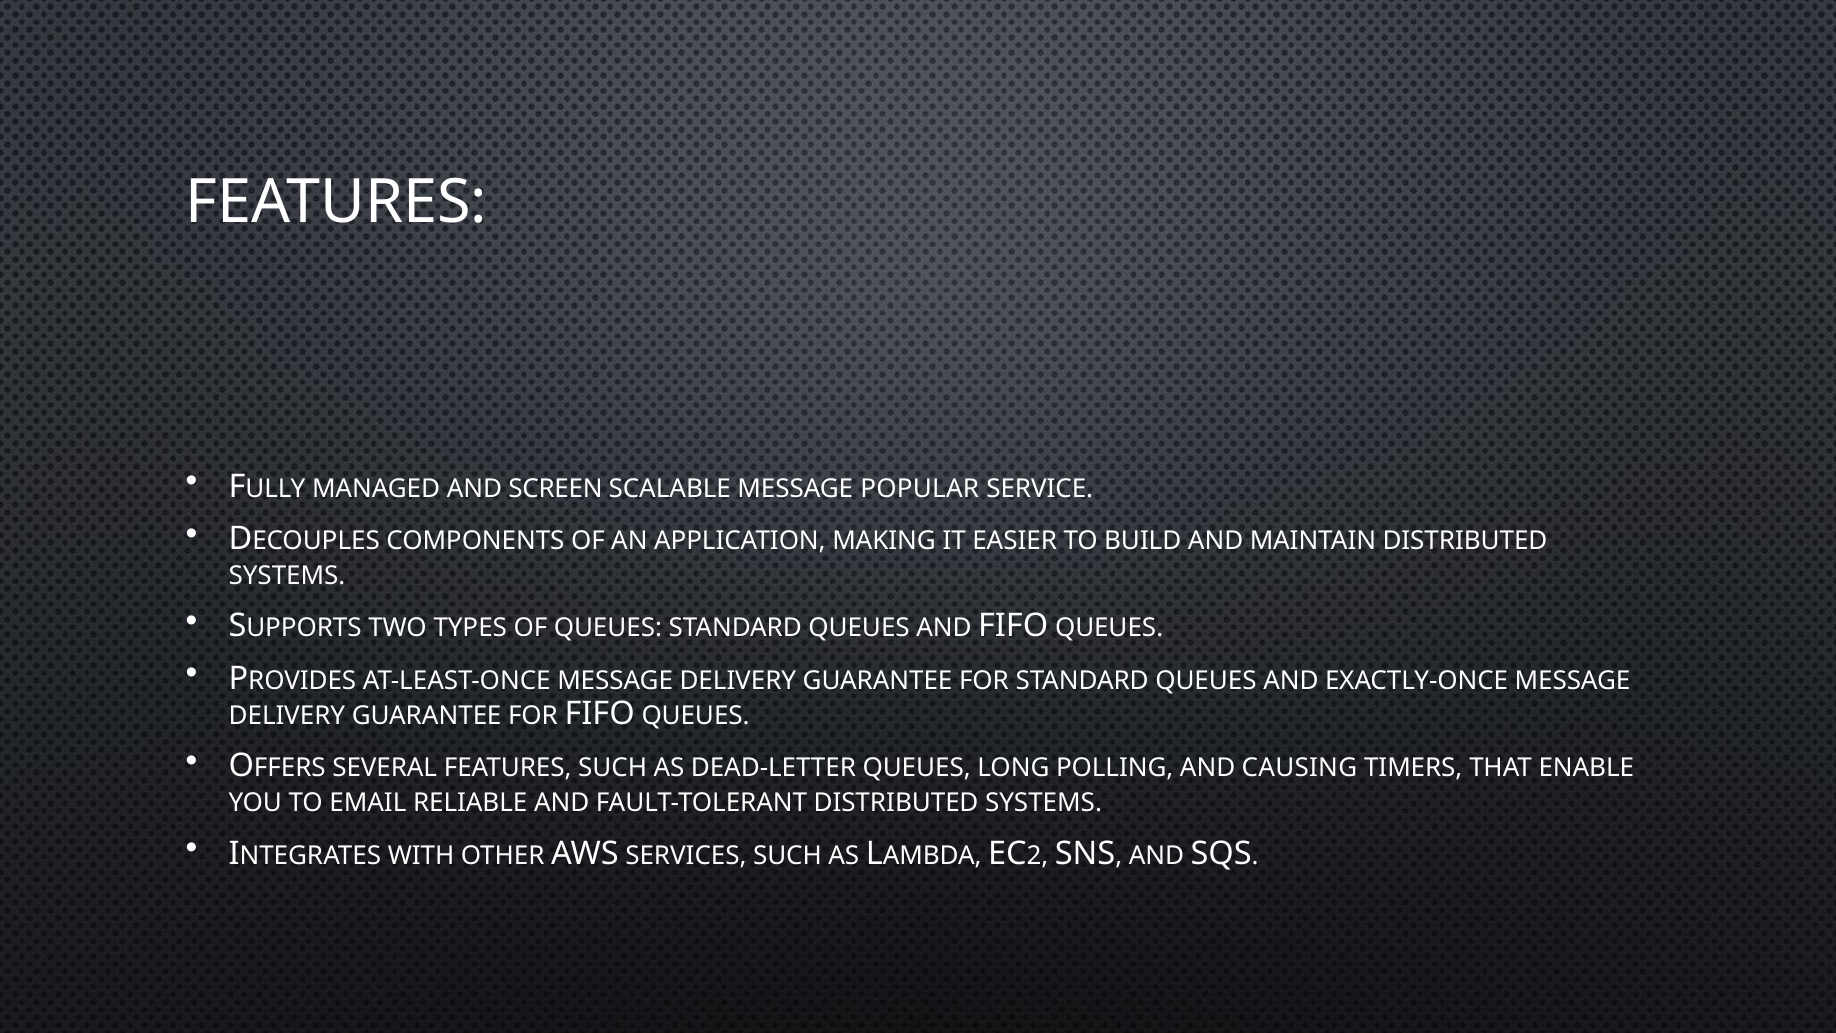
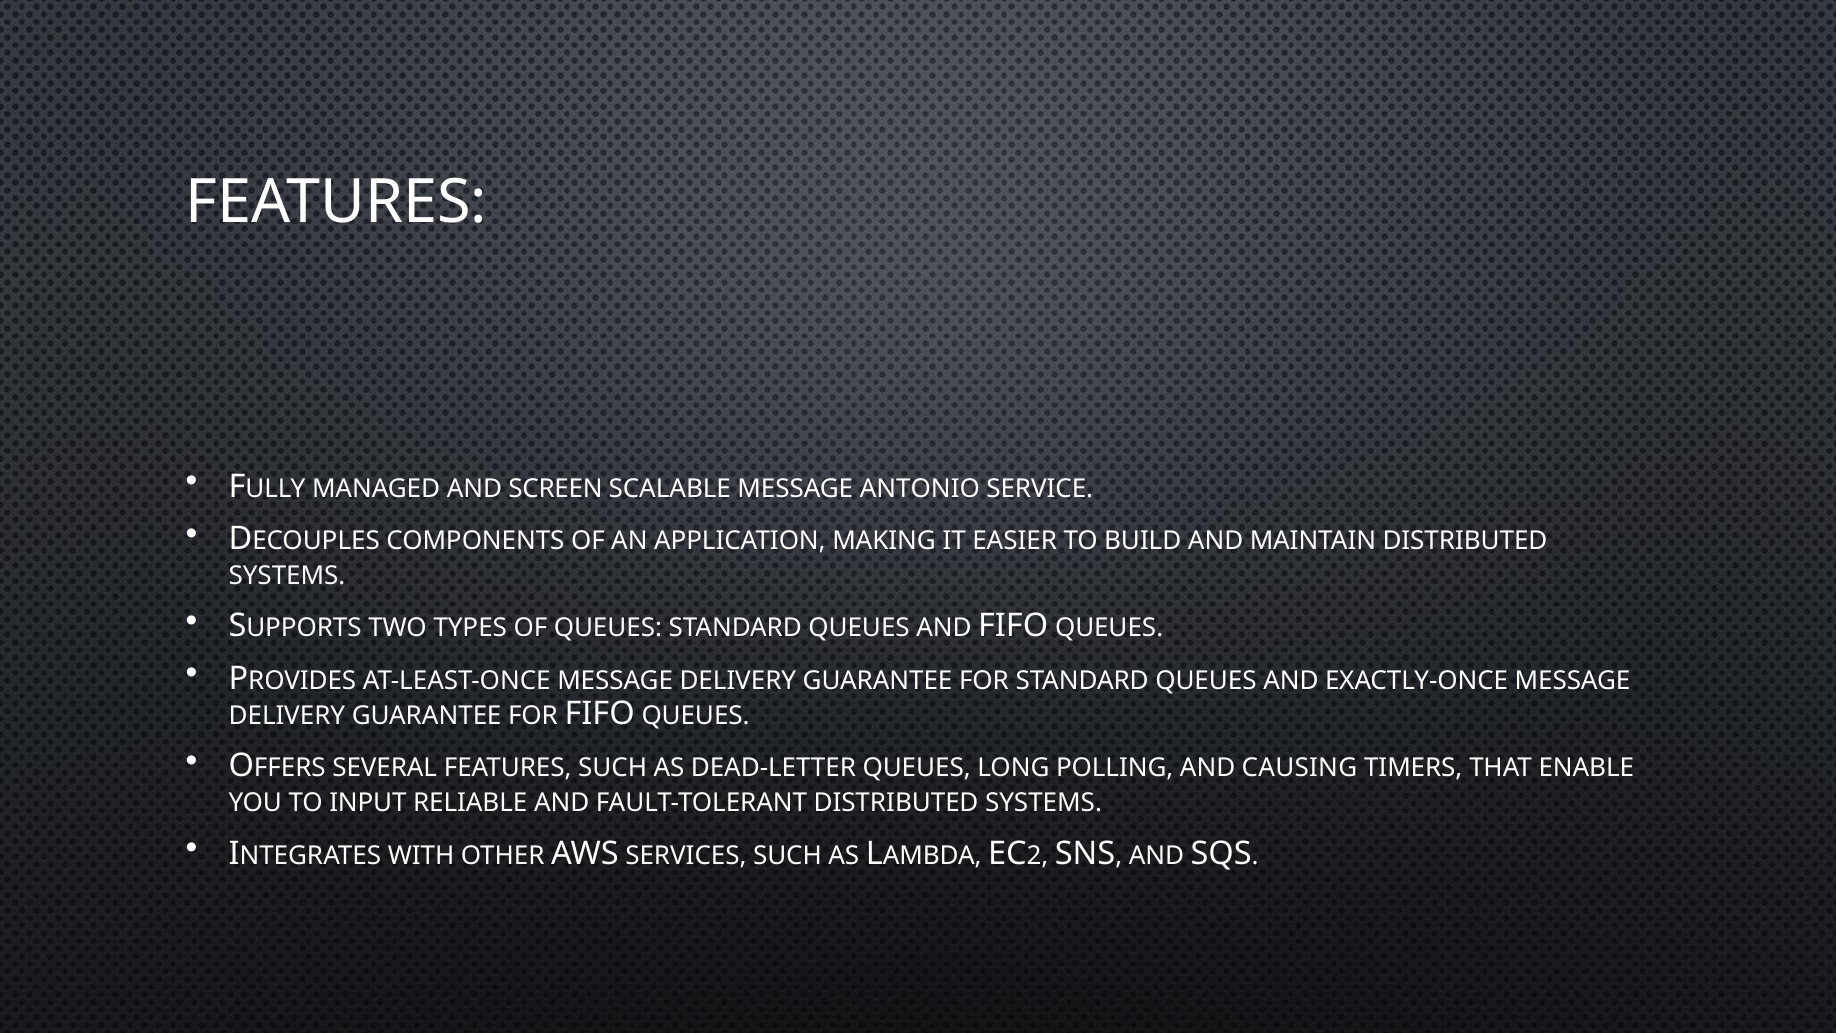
POPULAR: POPULAR -> ANTONIO (920, 489)
EMAIL: EMAIL -> INPUT (368, 803)
